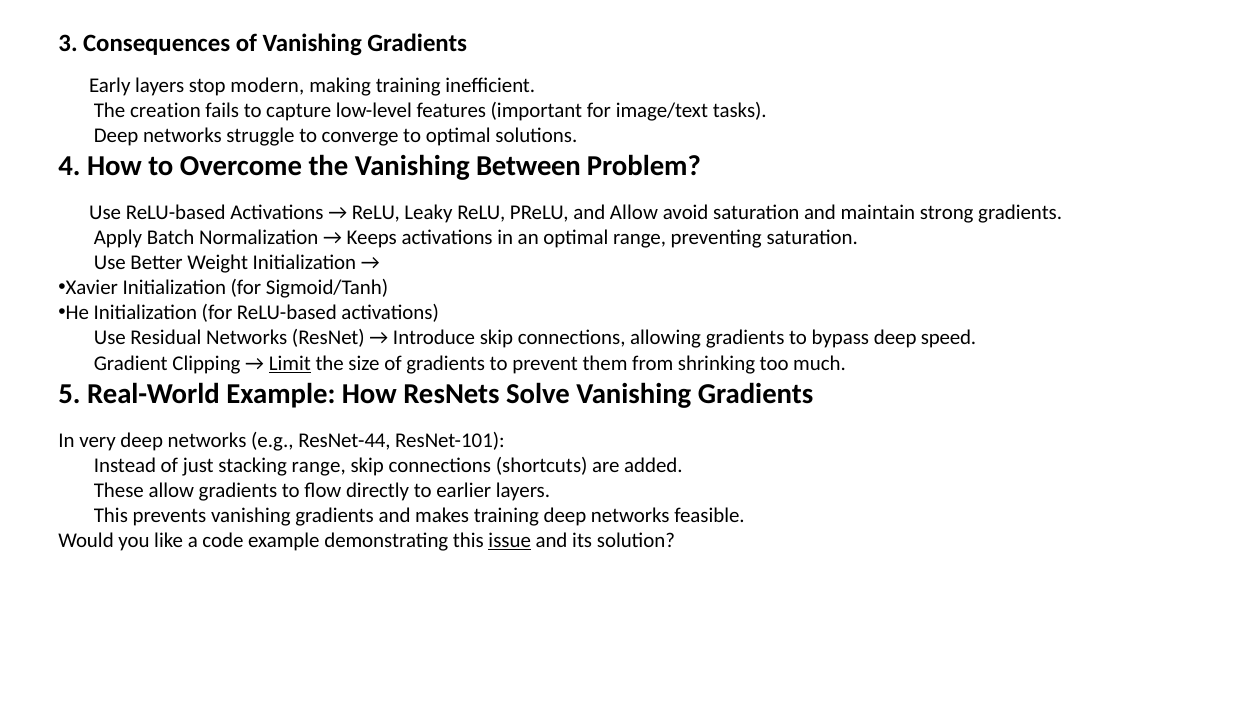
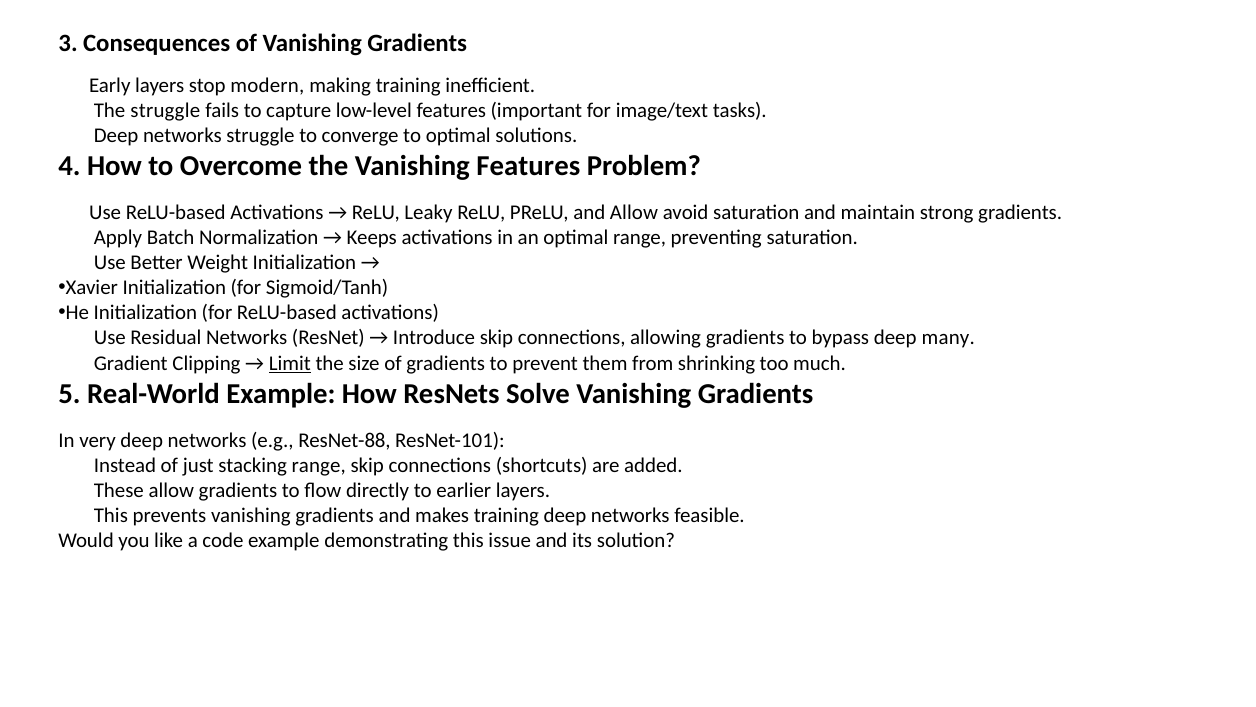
creation: creation -> struggle (165, 110)
Vanishing Between: Between -> Features (528, 166)
speed: speed -> many (948, 338)
ResNet-44: ResNet-44 -> ResNet-88 (344, 440)
issue underline: present -> none (510, 540)
